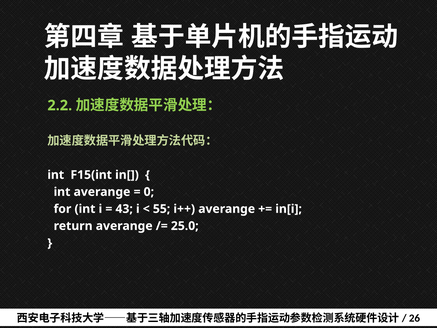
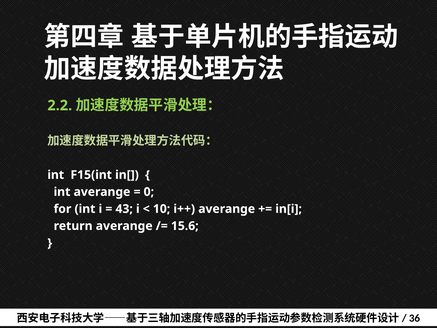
55: 55 -> 10 (162, 209)
25.0: 25.0 -> 15.6 (185, 226)
26: 26 -> 36 (414, 318)
